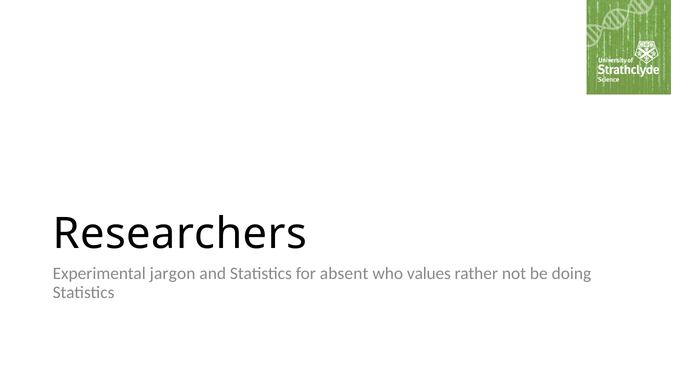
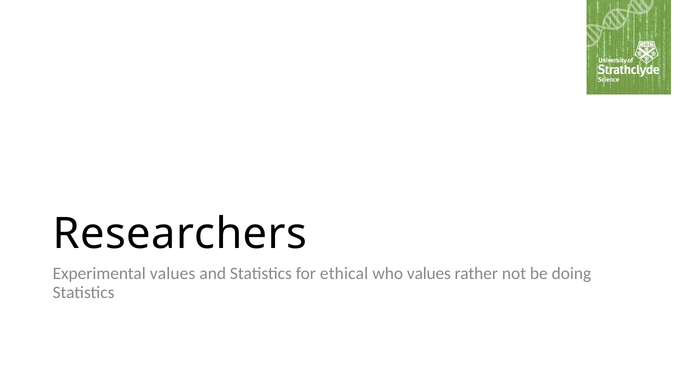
Experimental jargon: jargon -> values (173, 274)
absent: absent -> ethical (344, 274)
